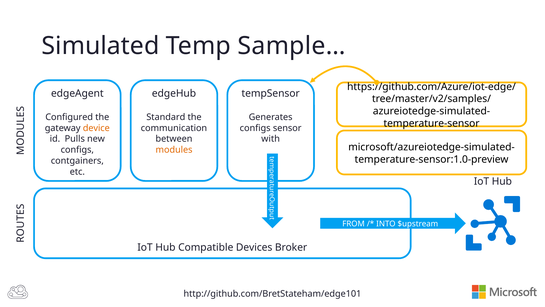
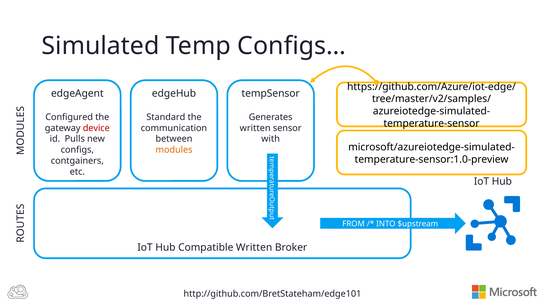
Sample…: Sample… -> Configs… (292, 46)
device colour: orange -> red (96, 128)
configs: configs -> written (255, 128)
Compatible Devices: Devices -> Written (254, 247)
